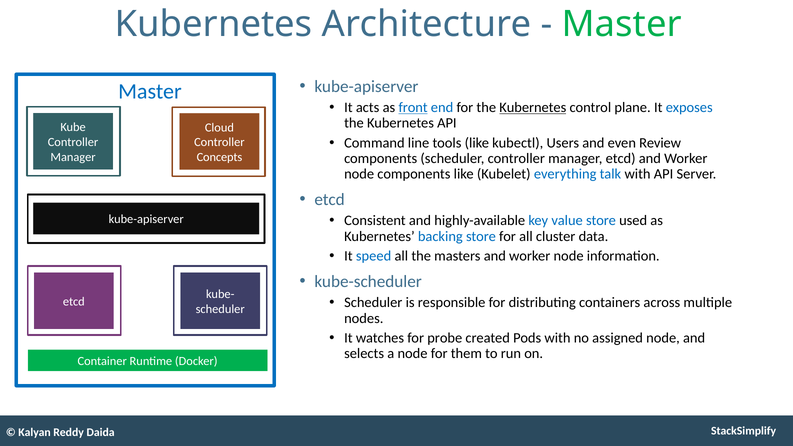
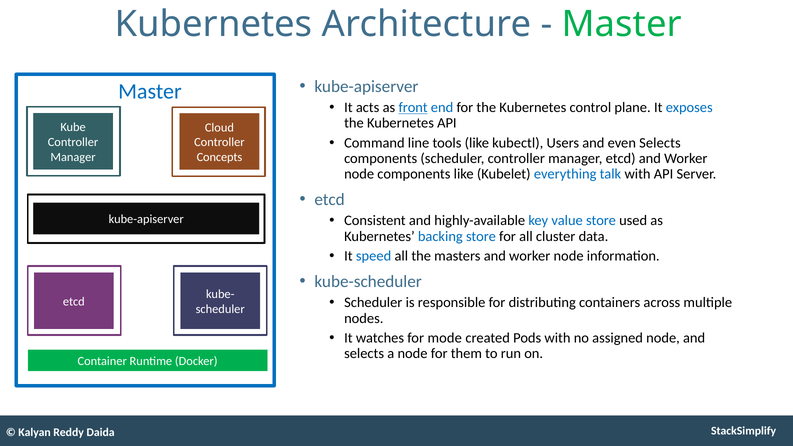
Kubernetes underline: present -> none (533, 108)
even Review: Review -> Selects (660, 143)
probe: probe -> mode (445, 338)
